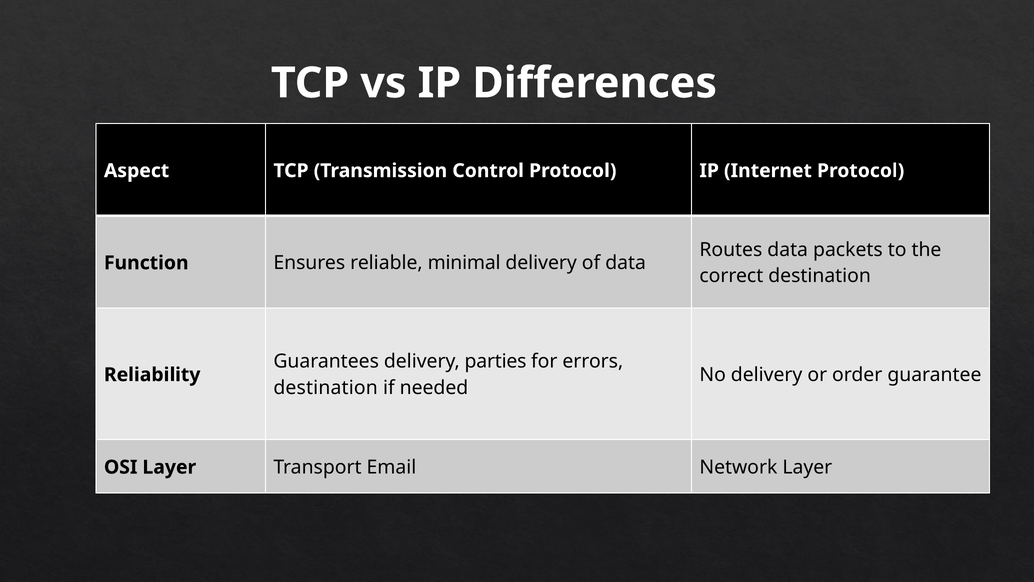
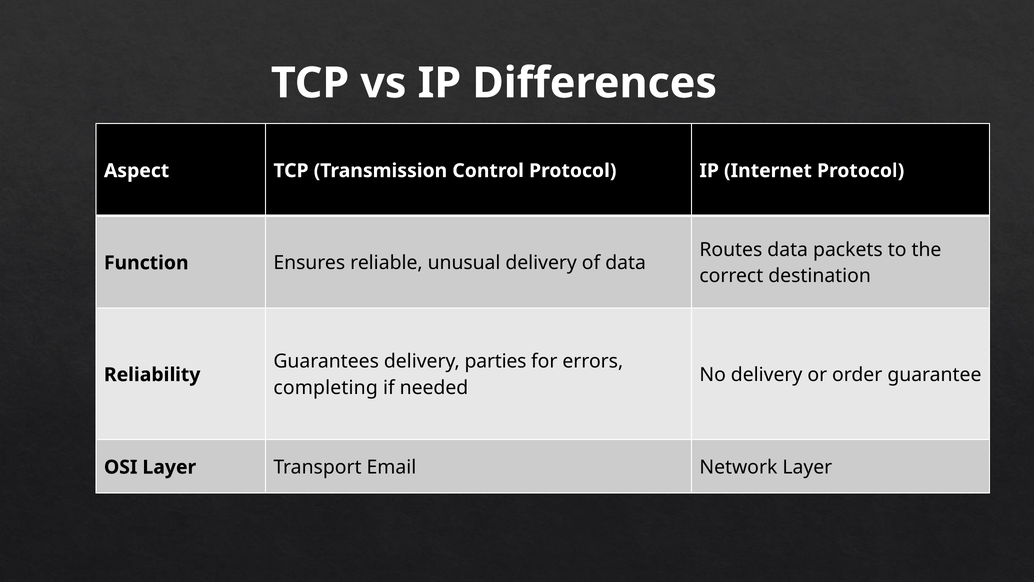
minimal: minimal -> unusual (464, 263)
destination: destination -> completing (326, 388)
